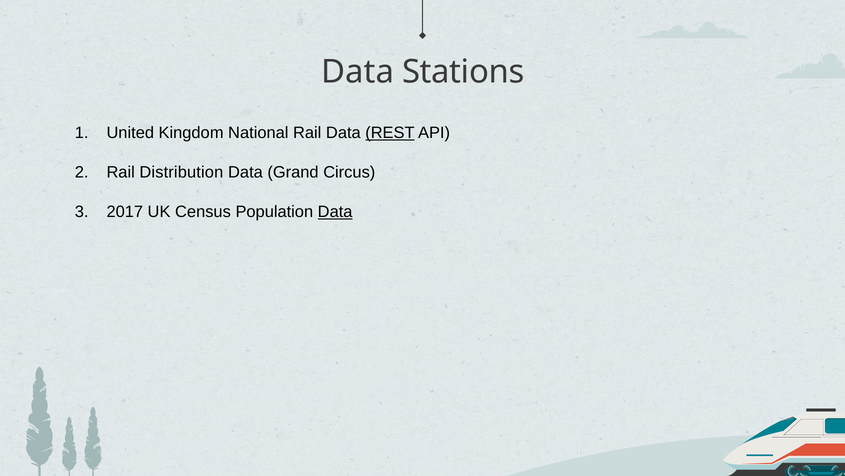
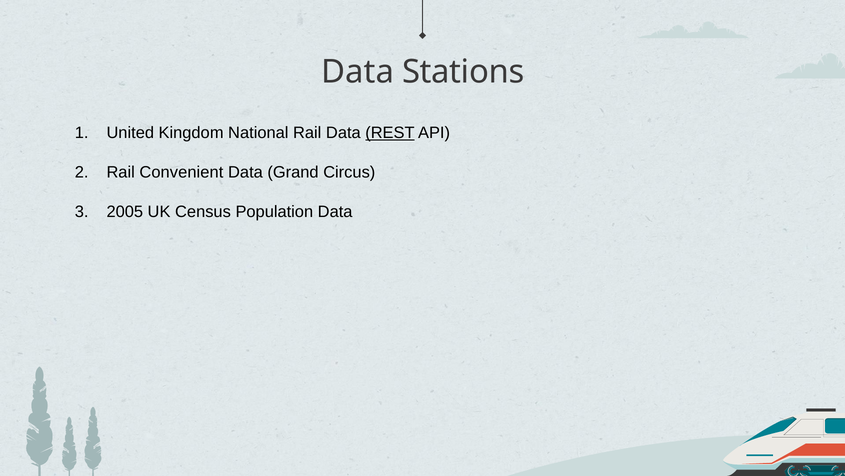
Distribution: Distribution -> Convenient (181, 172)
2017: 2017 -> 2005 (125, 211)
Data underline: present -> none (335, 211)
